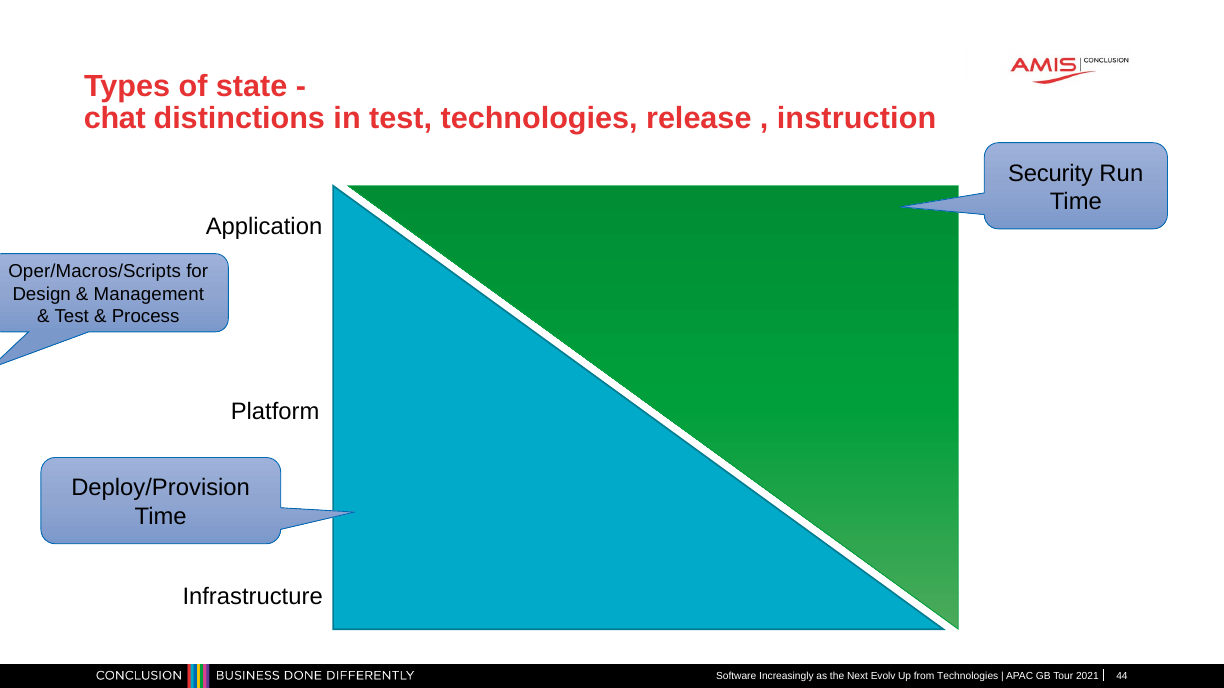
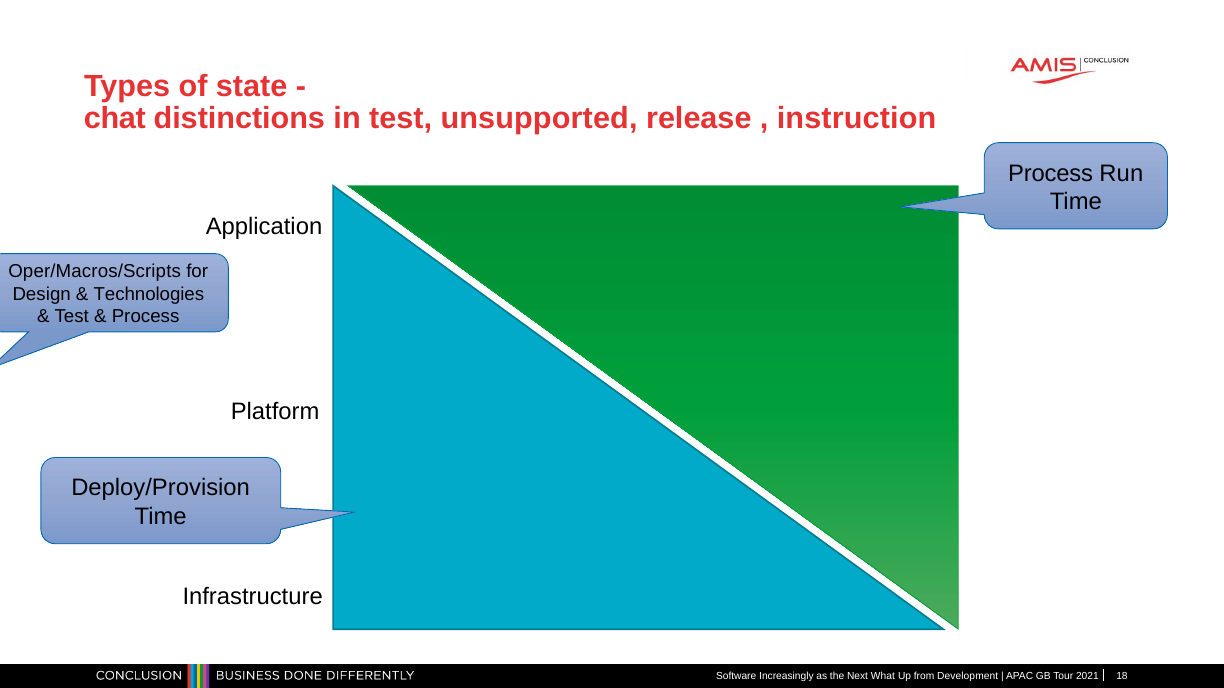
test technologies: technologies -> unsupported (539, 118)
Security: Security -> Process (1051, 173)
Management: Management -> Technologies (149, 294)
Evolv: Evolv -> What (883, 677)
from Technologies: Technologies -> Development (968, 677)
44: 44 -> 18 (1122, 677)
